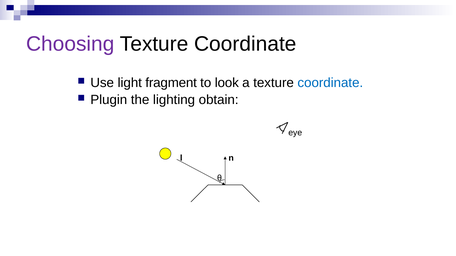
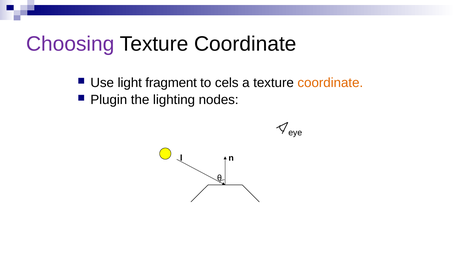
look: look -> cels (227, 83)
coordinate colour: blue -> orange (330, 83)
obtain: obtain -> nodes (219, 100)
